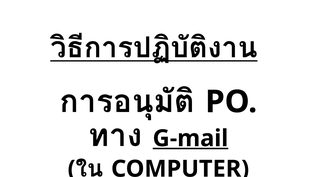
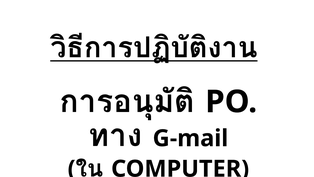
G-mail underline: present -> none (191, 138)
